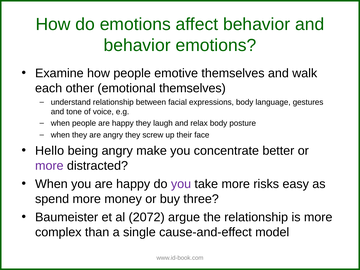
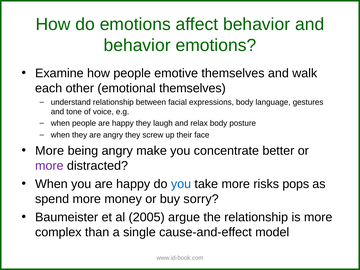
Hello: Hello -> More (50, 151)
you colour: purple -> blue (181, 184)
easy: easy -> pops (296, 184)
three: three -> sorry (201, 199)
2072: 2072 -> 2005 (147, 217)
